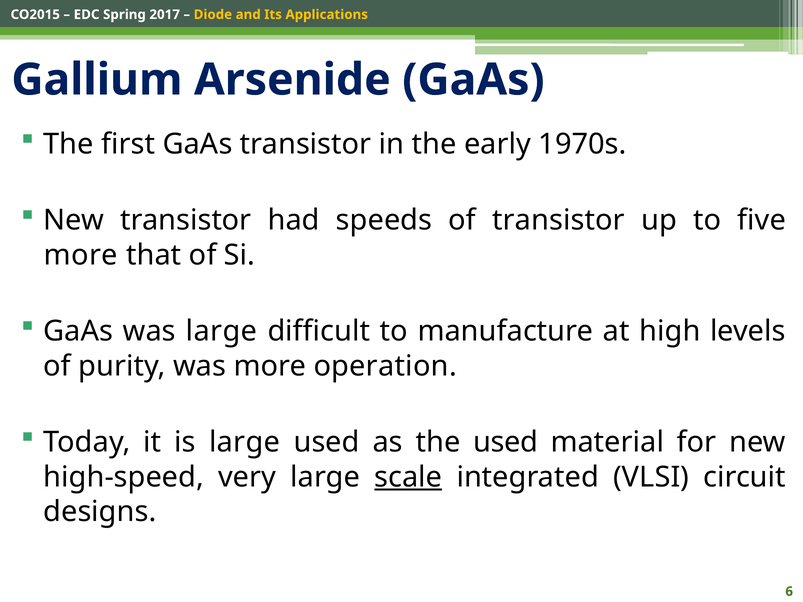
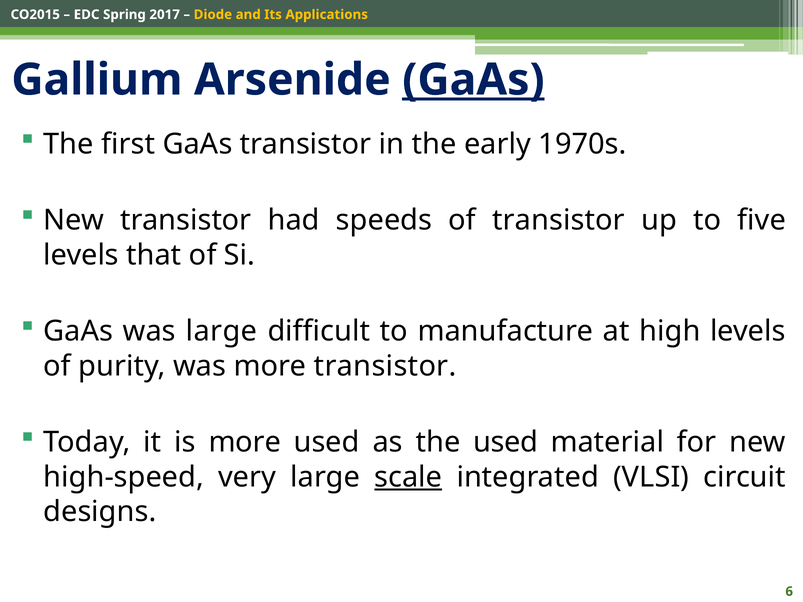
GaAs underline: none -> present (473, 80)
more: more -> levels (81, 255)
more operation: operation -> transistor (385, 366)
is large: large -> more (245, 443)
